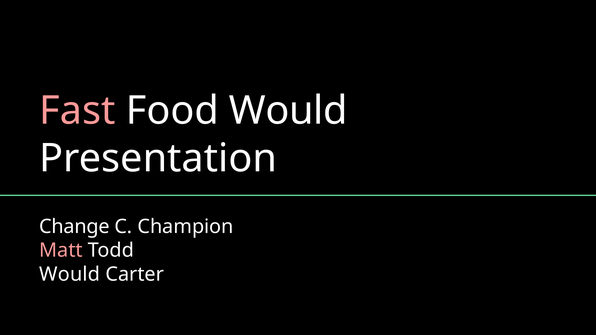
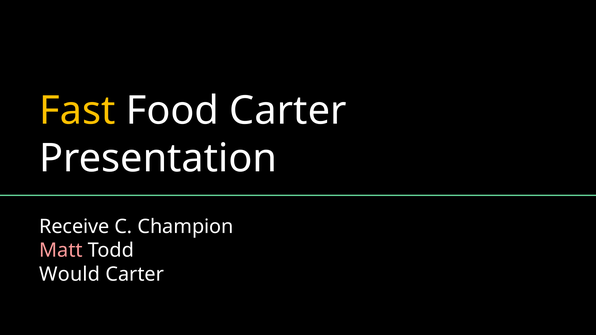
Fast colour: pink -> yellow (77, 111)
Food Would: Would -> Carter (288, 111)
Change: Change -> Receive (74, 227)
